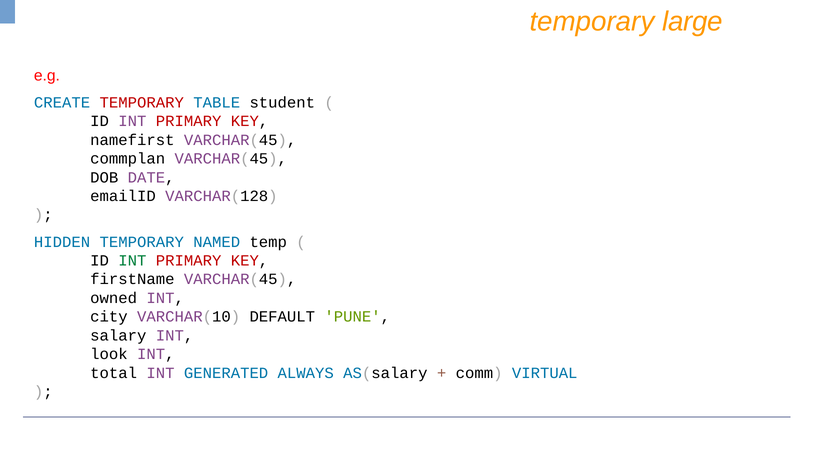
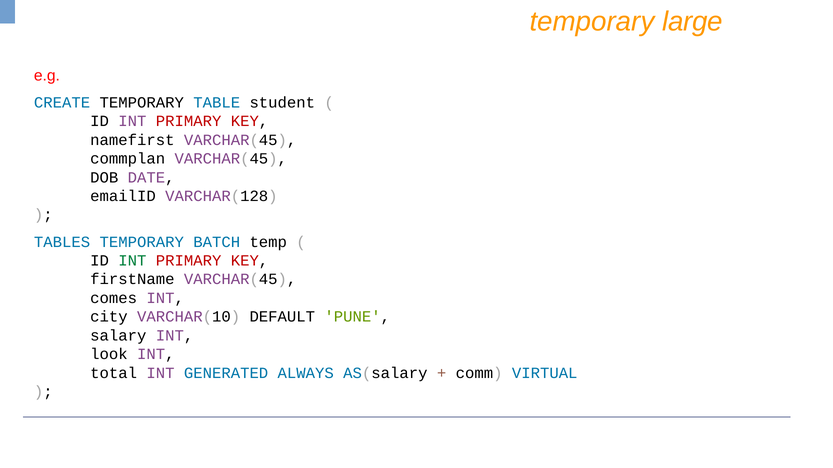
TEMPORARY colour: red -> black (142, 103)
HIDDEN: HIDDEN -> TABLES (62, 242)
NAMED: NAMED -> BATCH (217, 242)
owned: owned -> comes (114, 298)
